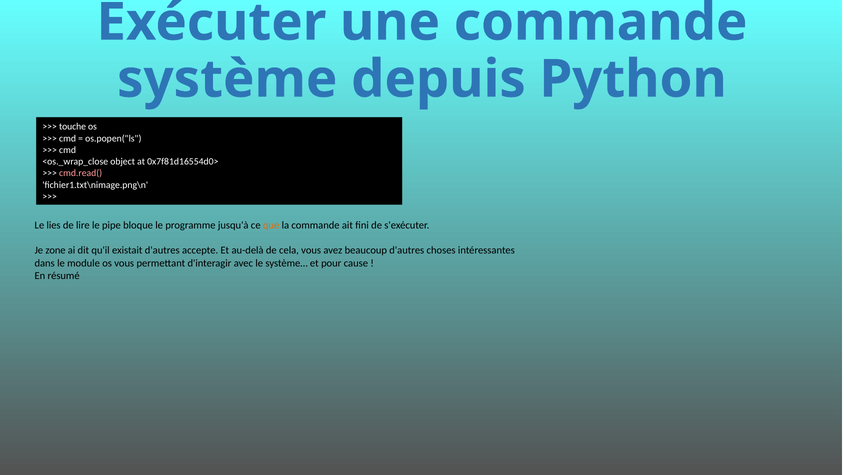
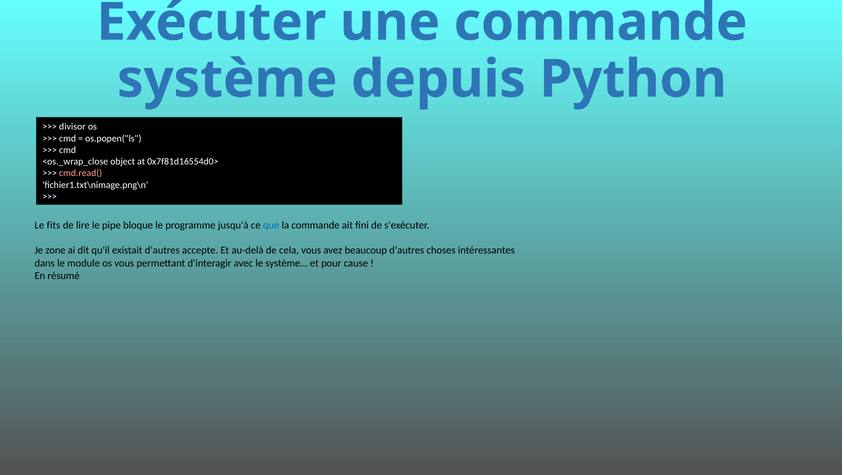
touche: touche -> divisor (72, 127)
lies: lies -> fits (54, 225)
que colour: orange -> blue (271, 225)
